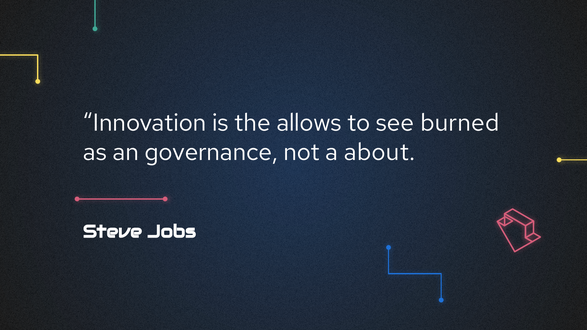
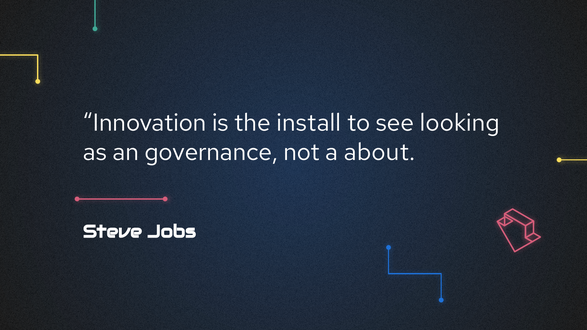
allows: allows -> install (309, 123)
burned: burned -> looking (460, 123)
